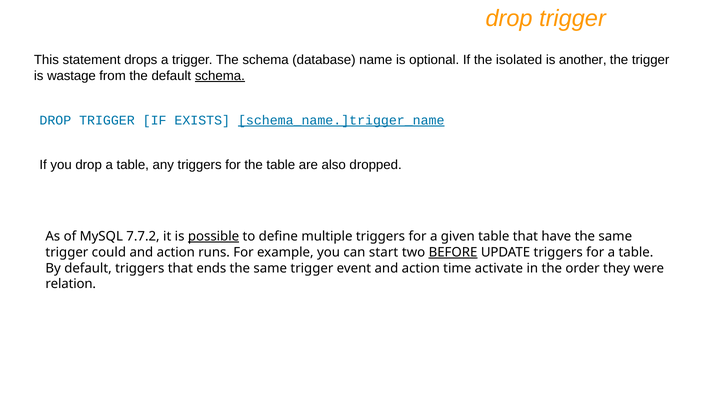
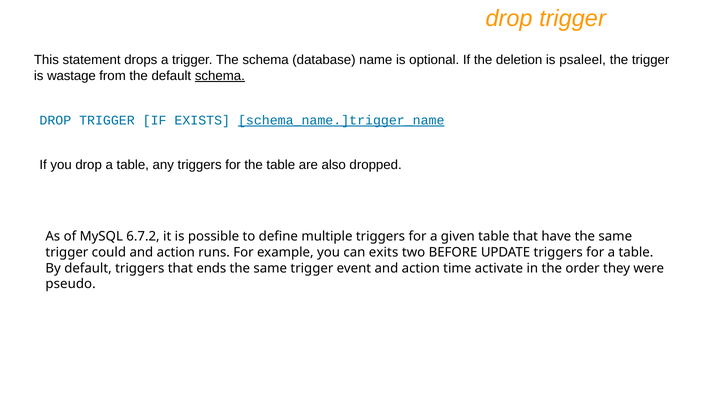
isolated: isolated -> deletion (519, 60)
another: another -> psaleel (583, 60)
7.7.2: 7.7.2 -> 6.7.2 (143, 236)
possible underline: present -> none (214, 236)
start: start -> exits (384, 252)
BEFORE underline: present -> none (453, 252)
relation: relation -> pseudo (71, 284)
